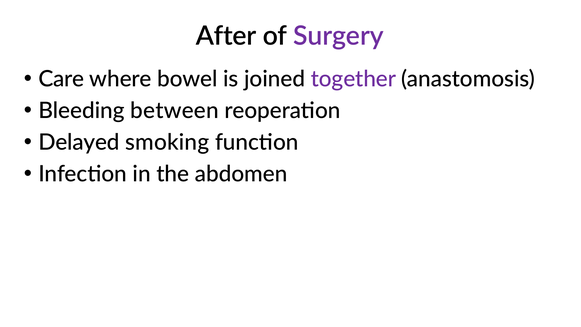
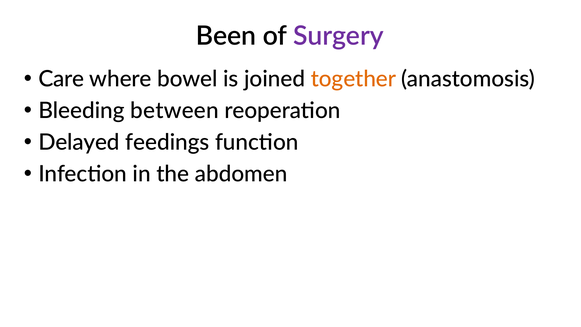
After: After -> Been (226, 36)
together colour: purple -> orange (353, 79)
smoking: smoking -> feedings (167, 142)
